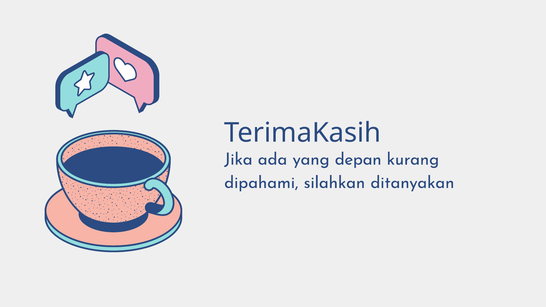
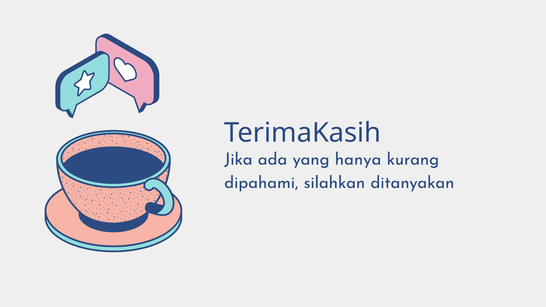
depan: depan -> hanya (358, 159)
